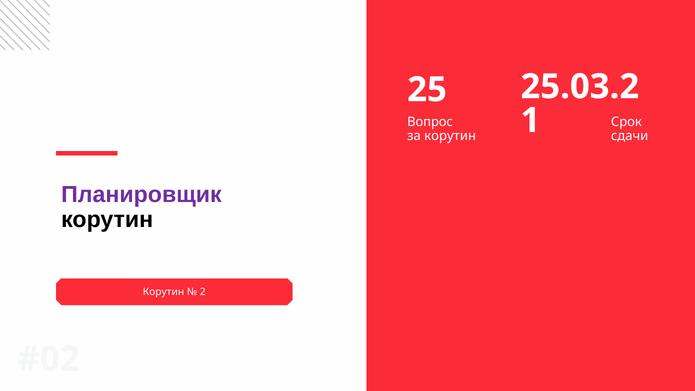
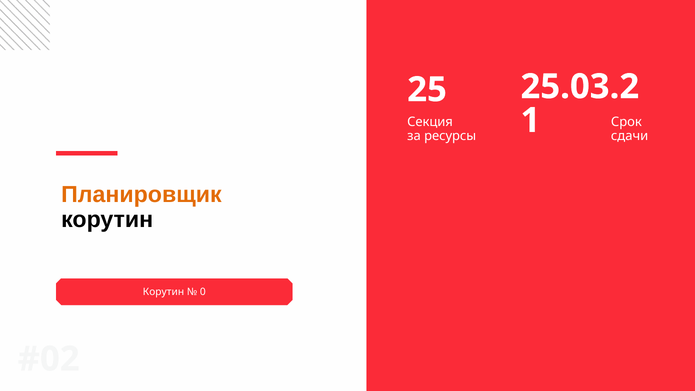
Вопрос: Вопрос -> Секция (430, 122)
за корутин: корутин -> ресурсы (450, 136)
Планировщик colour: purple -> orange (141, 195)
2: 2 -> 0 (203, 292)
